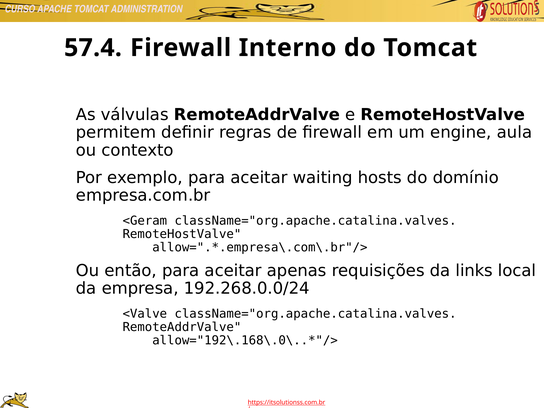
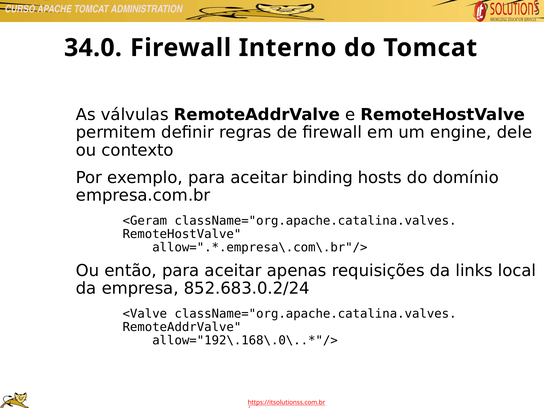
57.4: 57.4 -> 34.0 (93, 48)
aula: aula -> dele (514, 132)
waiting: waiting -> binding (323, 178)
192.268.0.0/24: 192.268.0.0/24 -> 852.683.0.2/24 (247, 288)
